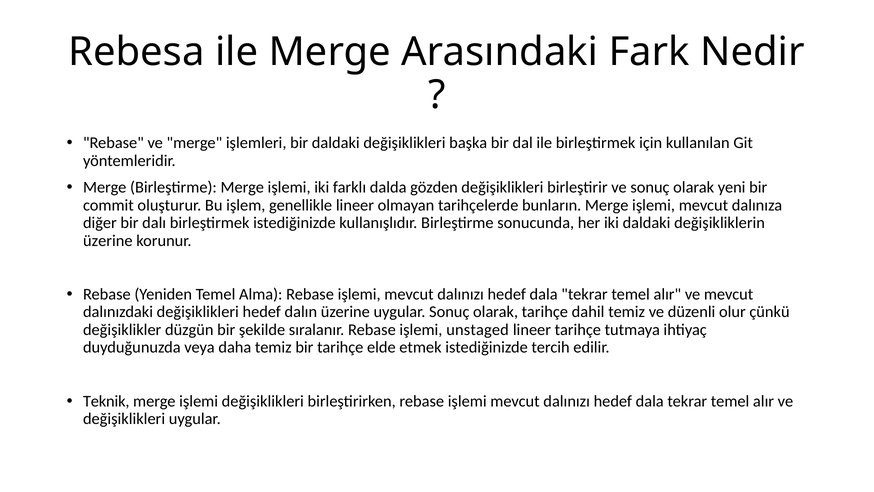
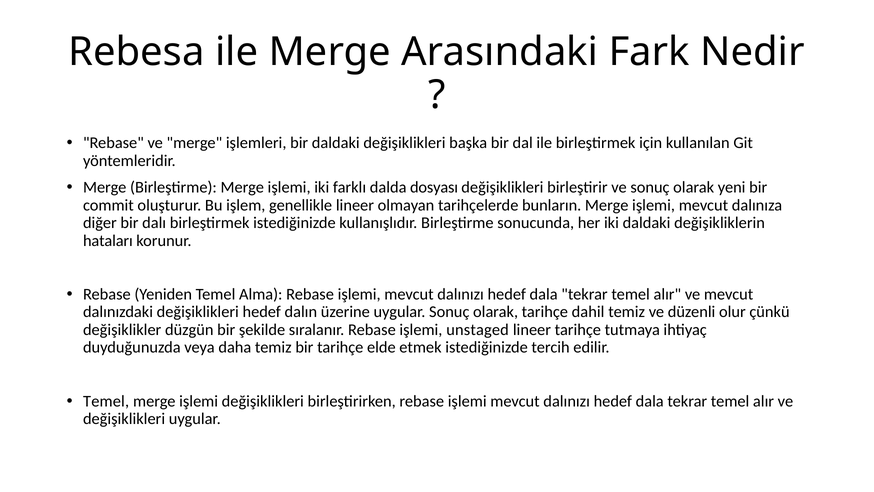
gözden: gözden -> dosyası (434, 187)
üzerine: üzerine -> hataları (108, 241)
Teknik: Teknik -> Temel (106, 401)
